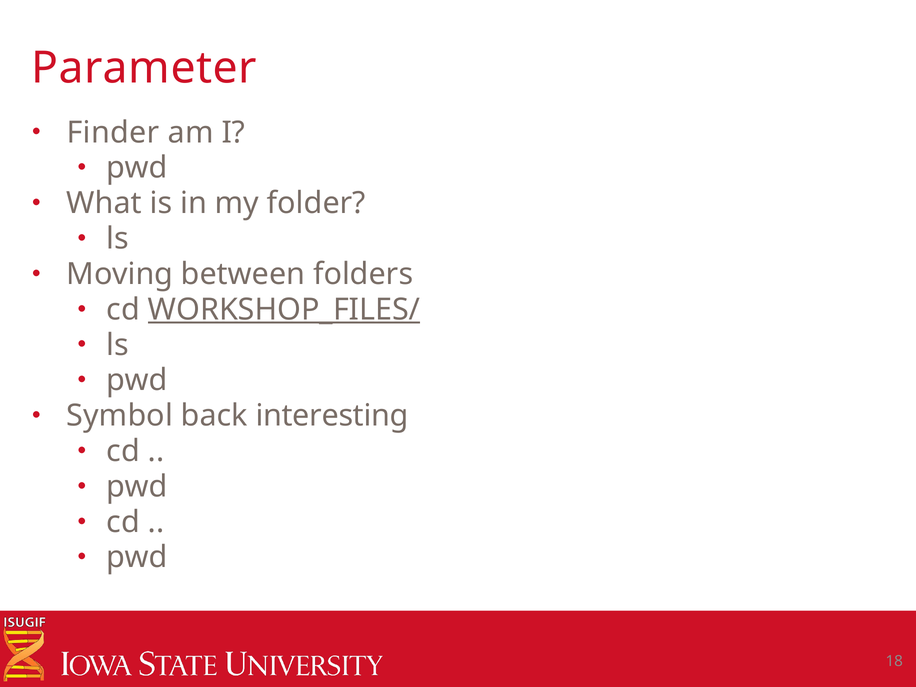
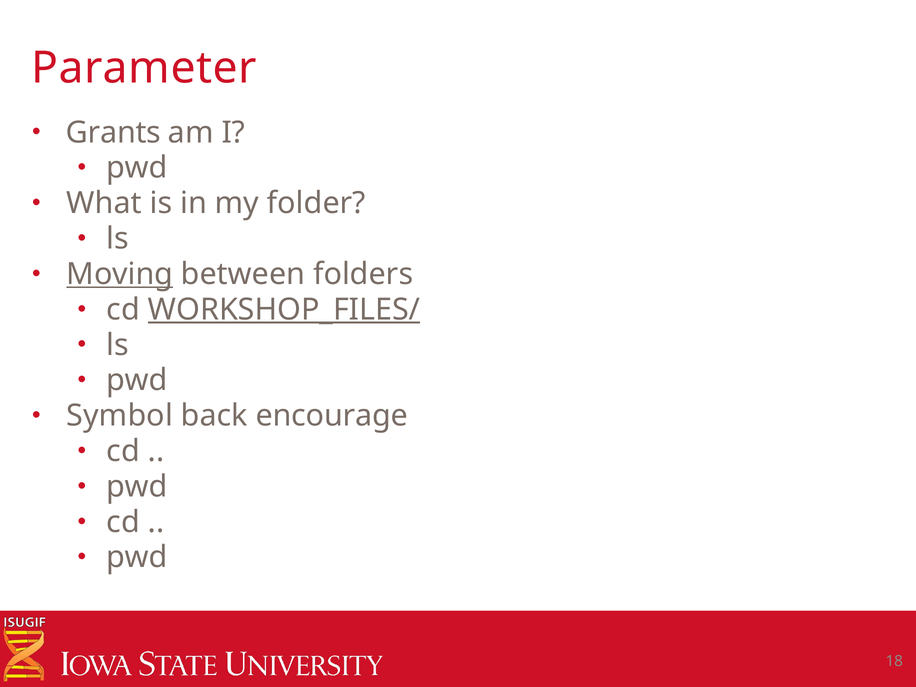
Finder: Finder -> Grants (113, 132)
Moving underline: none -> present (120, 274)
interesting: interesting -> encourage (332, 416)
